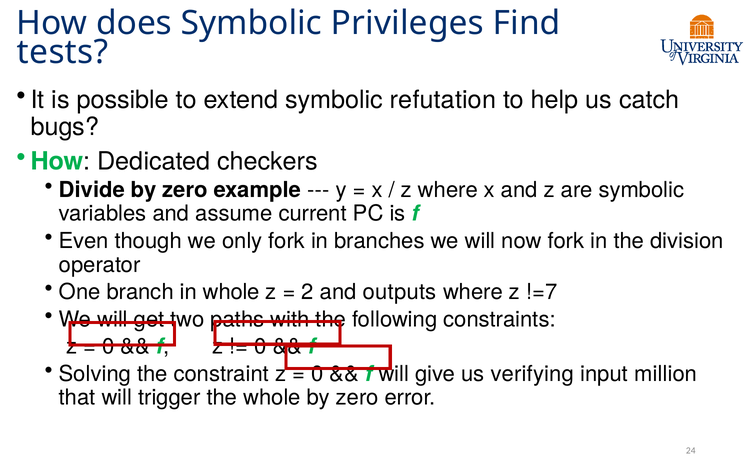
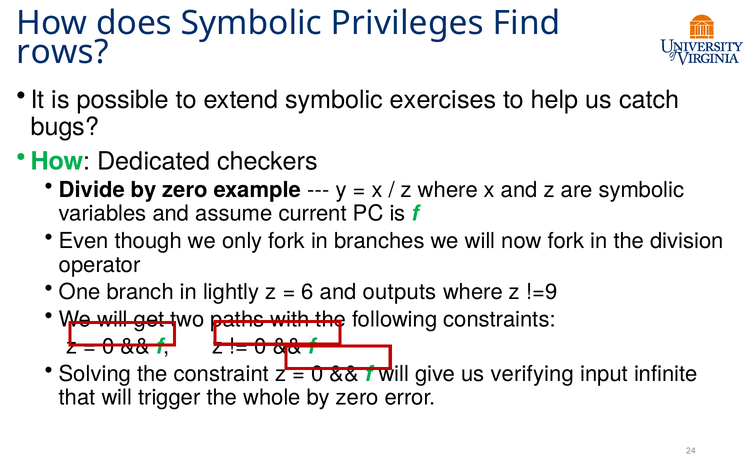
tests: tests -> rows (63, 52)
refutation: refutation -> exercises (443, 100)
in whole: whole -> lightly (231, 292)
2: 2 -> 6 (308, 292)
!=7: !=7 -> !=9 (542, 292)
million: million -> infinite (666, 374)
